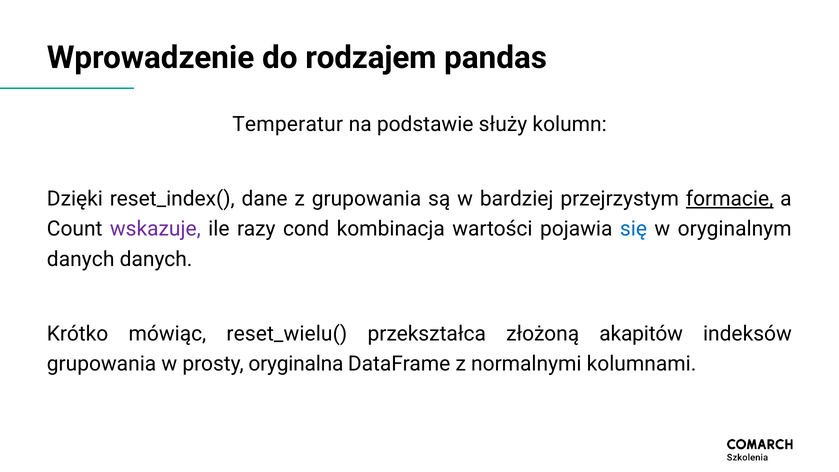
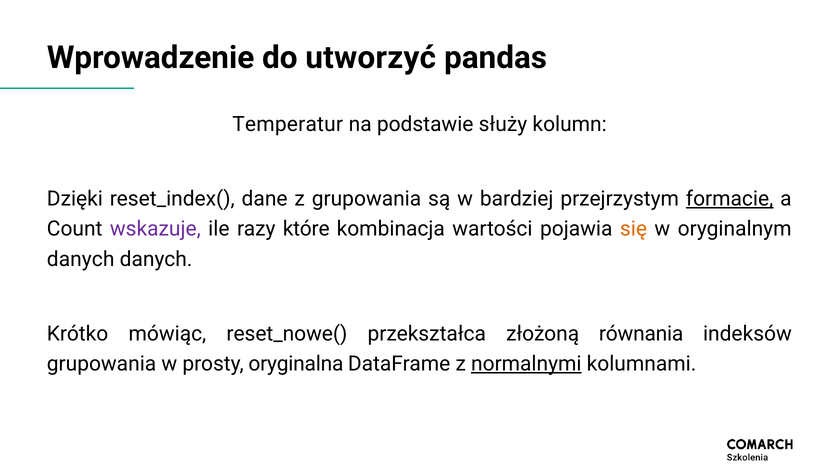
rodzajem: rodzajem -> utworzyć (371, 58)
cond: cond -> które (306, 229)
się colour: blue -> orange (633, 229)
reset_wielu(: reset_wielu( -> reset_nowe( (287, 334)
akapitów: akapitów -> równania (641, 334)
normalnymi underline: none -> present (526, 364)
